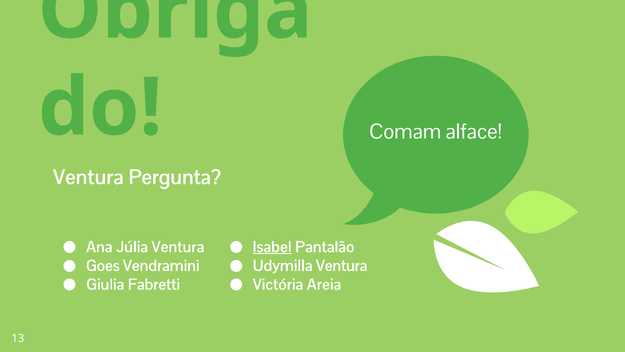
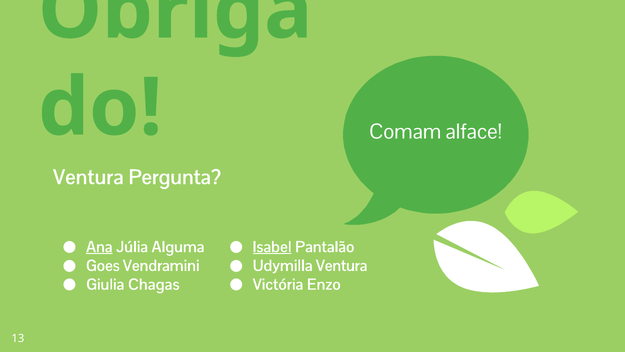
Ana underline: none -> present (99, 247)
Júlia Ventura: Ventura -> Alguma (178, 247)
Fabretti: Fabretti -> Chagas (154, 284)
Areia: Areia -> Enzo (324, 284)
